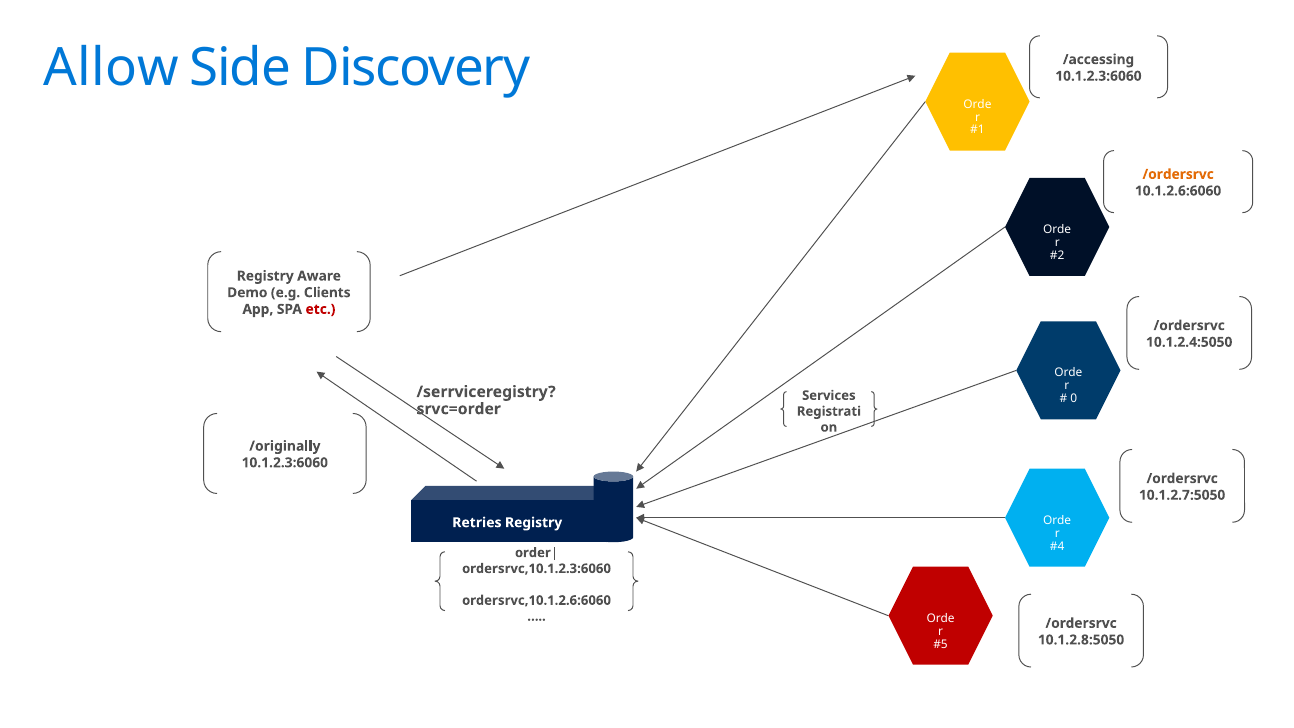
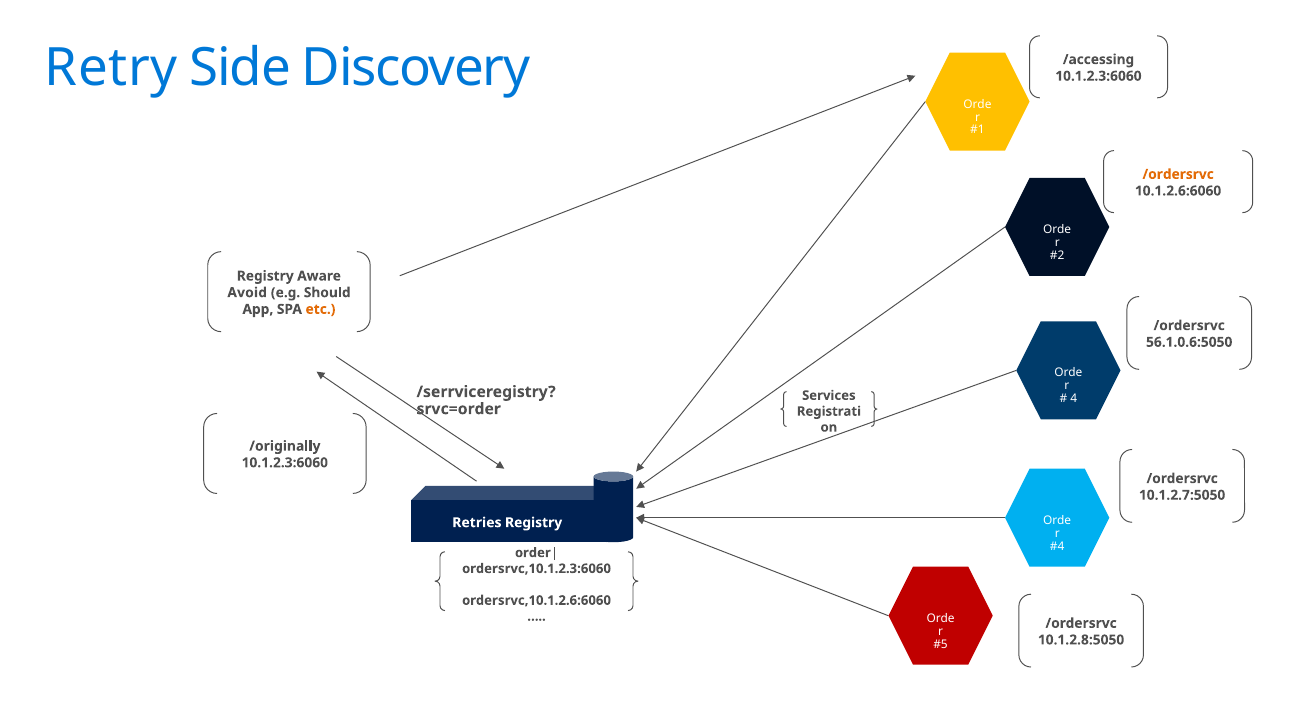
Allow: Allow -> Retry (111, 68)
Demo: Demo -> Avoid (247, 293)
Clients: Clients -> Should (327, 293)
etc colour: red -> orange (320, 309)
10.1.2.4:5050: 10.1.2.4:5050 -> 56.1.0.6:5050 (1189, 342)
0: 0 -> 4 (1074, 399)
